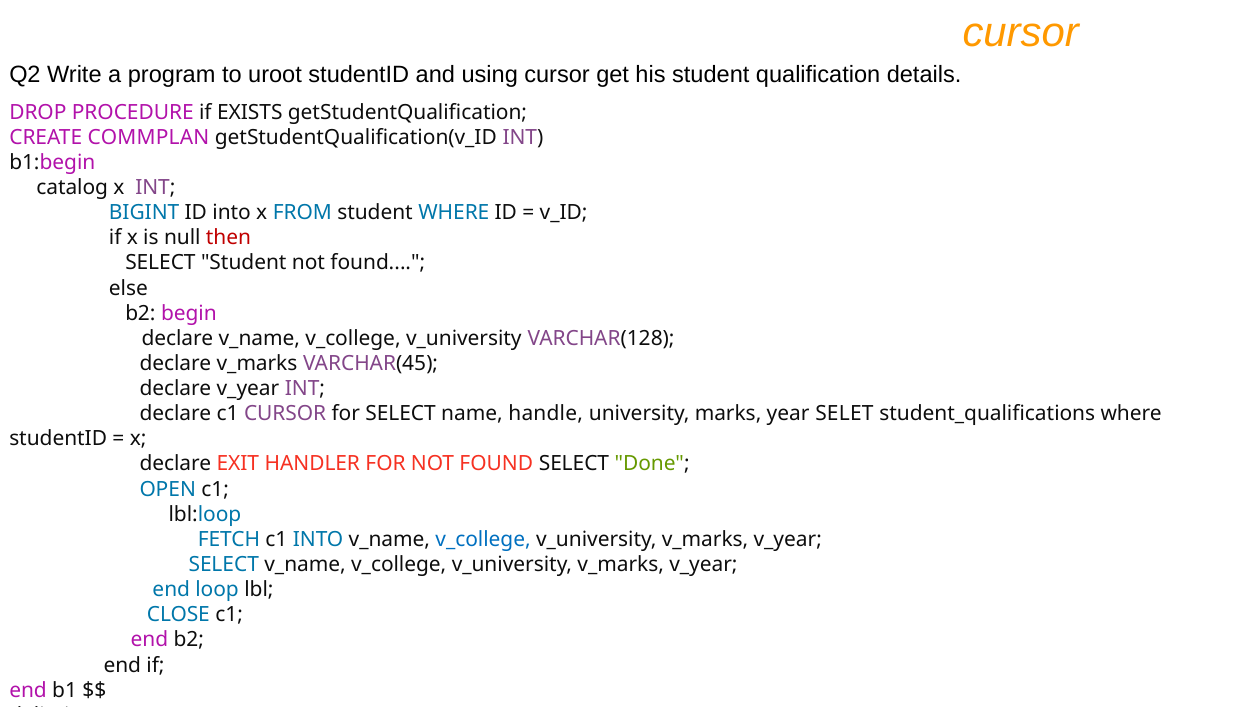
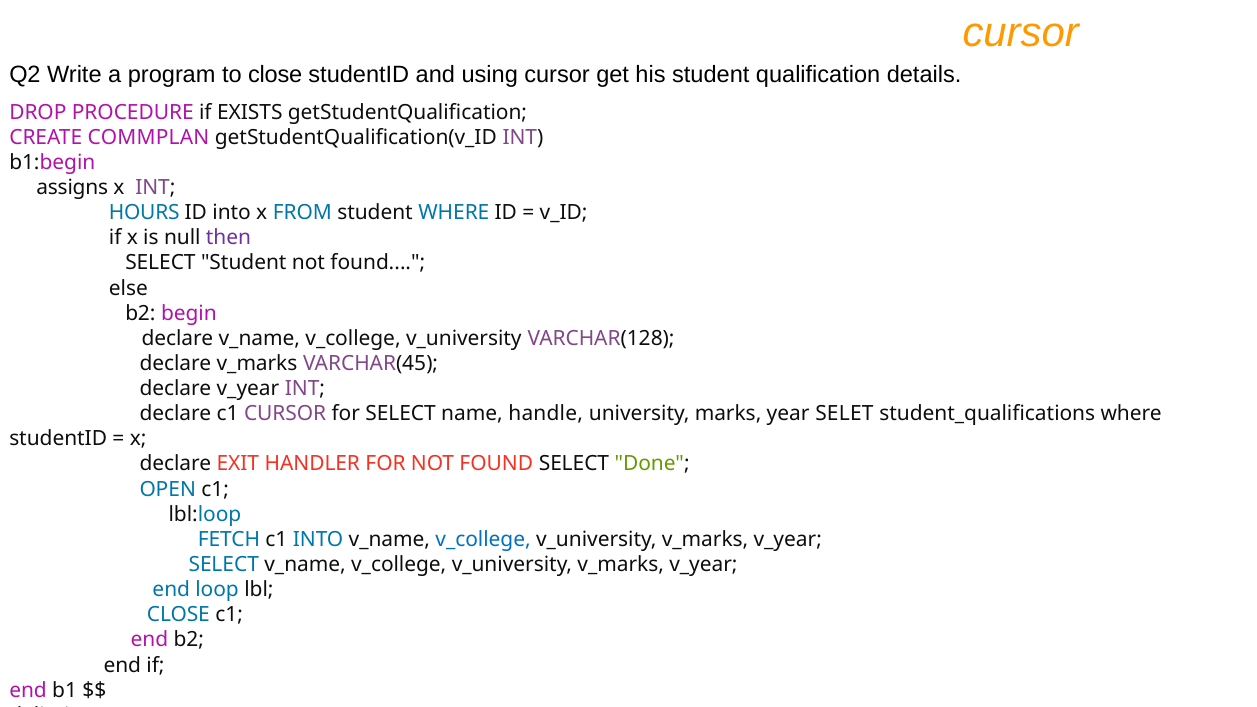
to uroot: uroot -> close (275, 74)
catalog: catalog -> assigns (72, 188)
BIGINT: BIGINT -> HOURS (144, 213)
then colour: red -> purple (229, 238)
